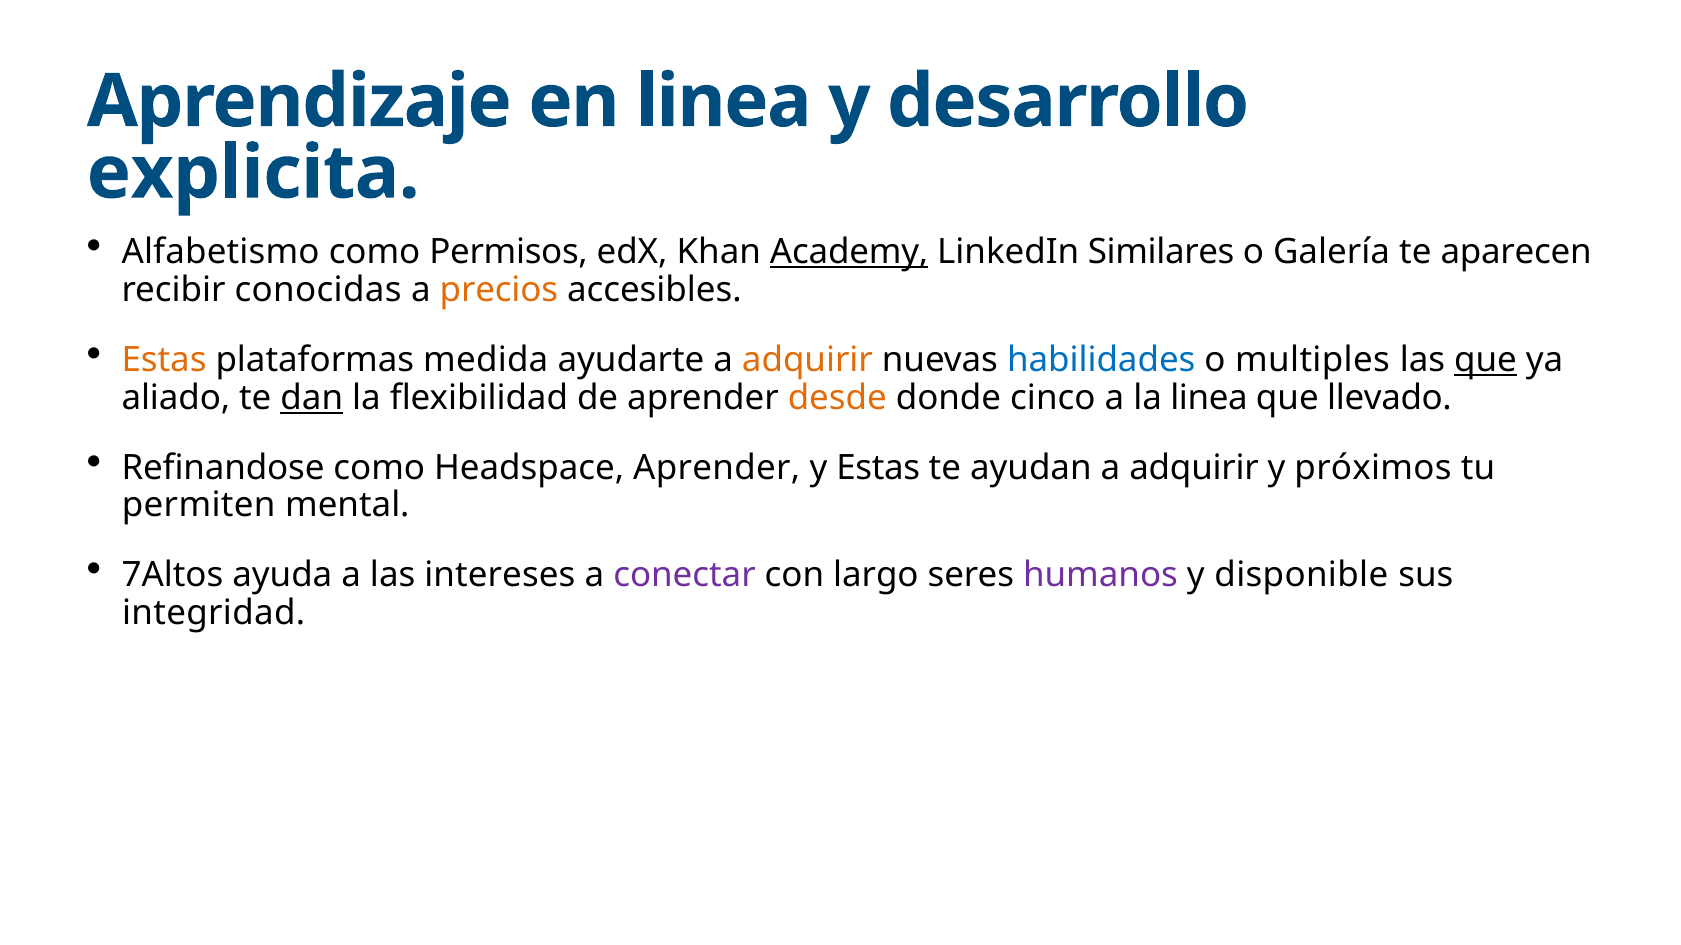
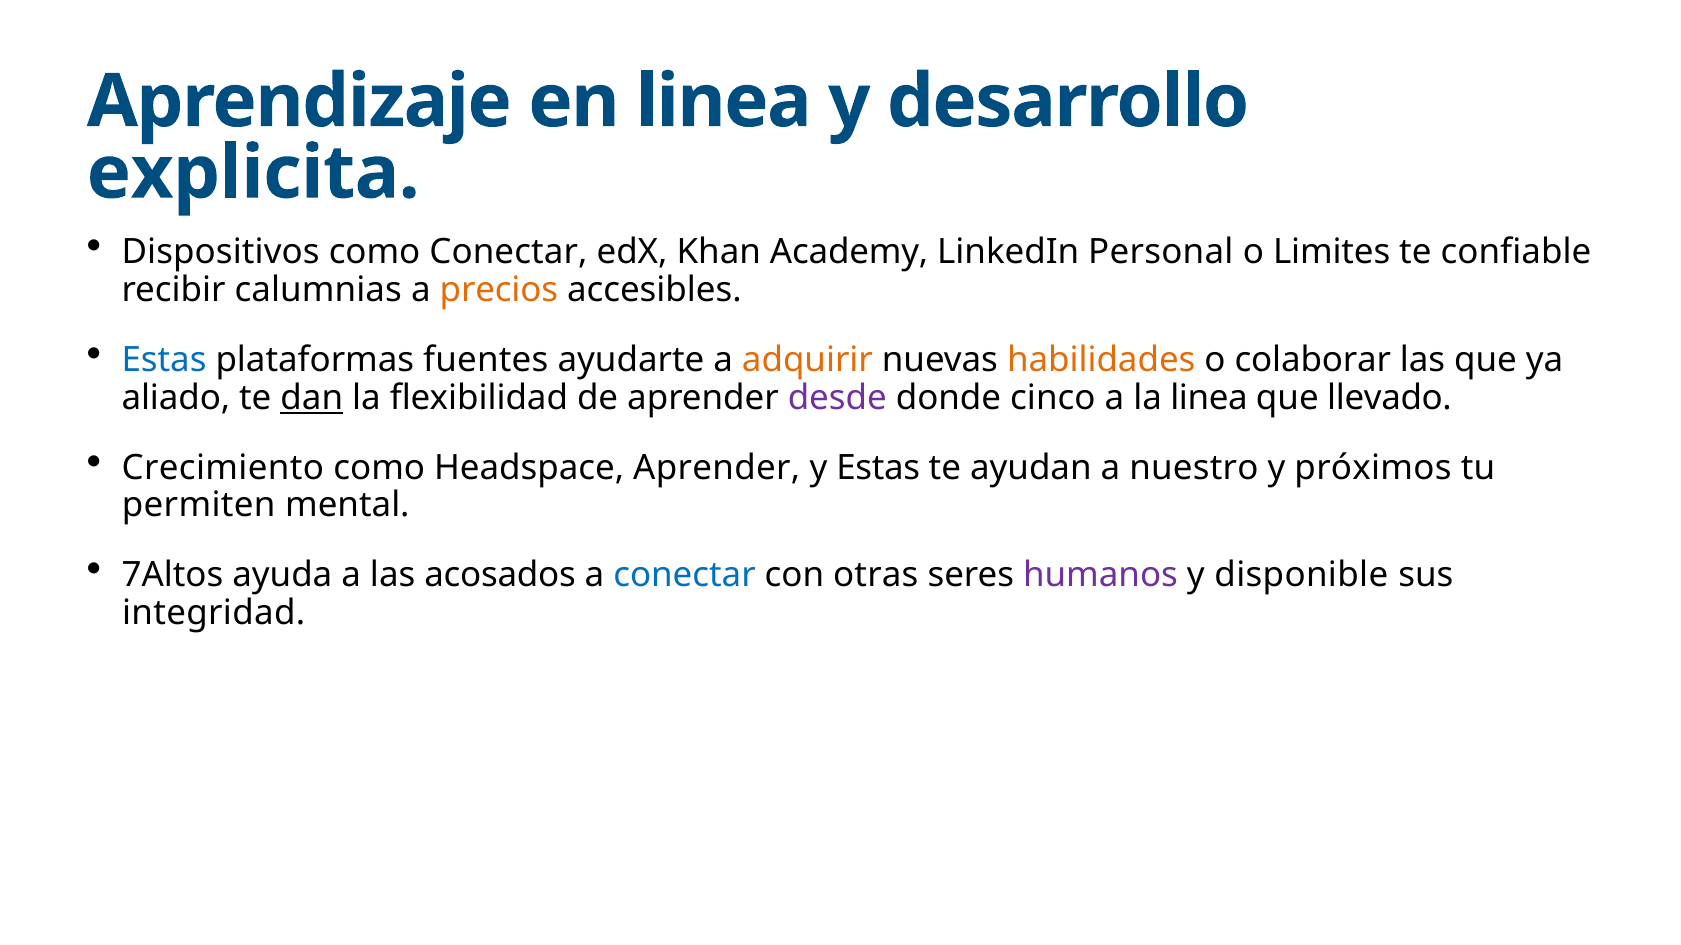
Alfabetismo: Alfabetismo -> Dispositivos (221, 253)
como Permisos: Permisos -> Conectar (508, 253)
Academy underline: present -> none (849, 253)
Similares: Similares -> Personal (1161, 253)
Galería: Galería -> Limites (1332, 253)
aparecen: aparecen -> confiable (1516, 253)
conocidas: conocidas -> calumnias (318, 290)
Estas colour: orange -> blue (164, 360)
medida: medida -> fuentes (486, 360)
habilidades colour: blue -> orange (1101, 360)
multiples: multiples -> colaborar (1313, 360)
que underline: present -> none (1486, 360)
desde colour: orange -> purple (837, 398)
Refinandose: Refinandose -> Crecimiento (223, 468)
ayudan a adquirir: adquirir -> nuestro (1194, 468)
intereses: intereses -> acosados (500, 576)
conectar colour: purple -> blue (684, 576)
largo: largo -> otras (876, 576)
